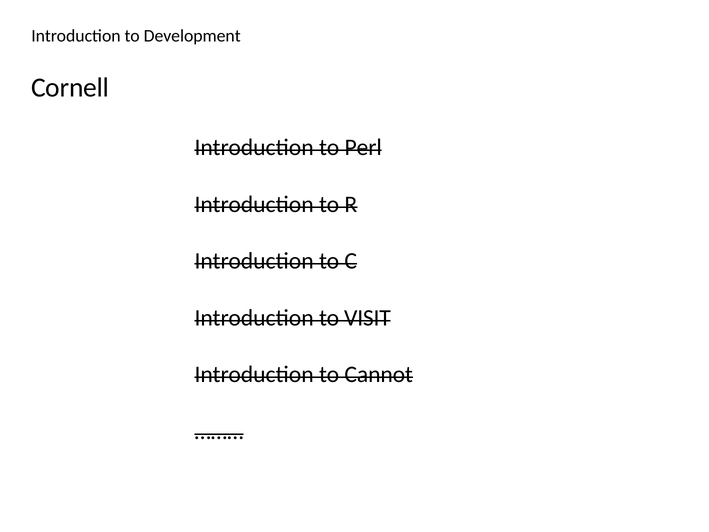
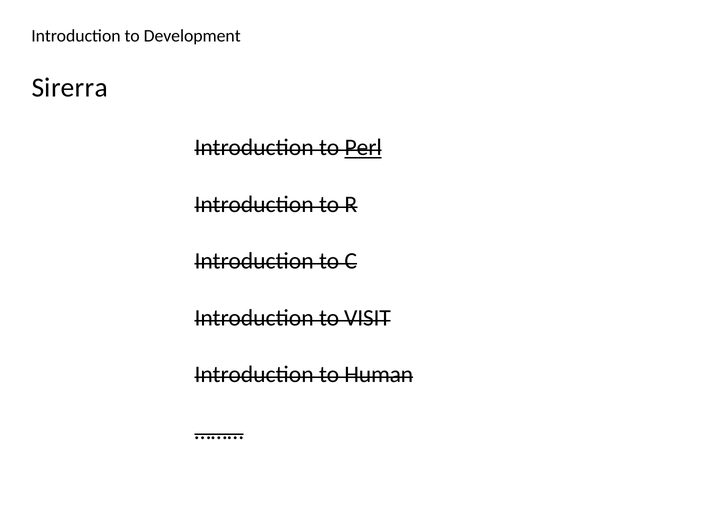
Cornell: Cornell -> Sirerra (70, 87)
Perl underline: none -> present (363, 148)
Cannot: Cannot -> Human (379, 374)
